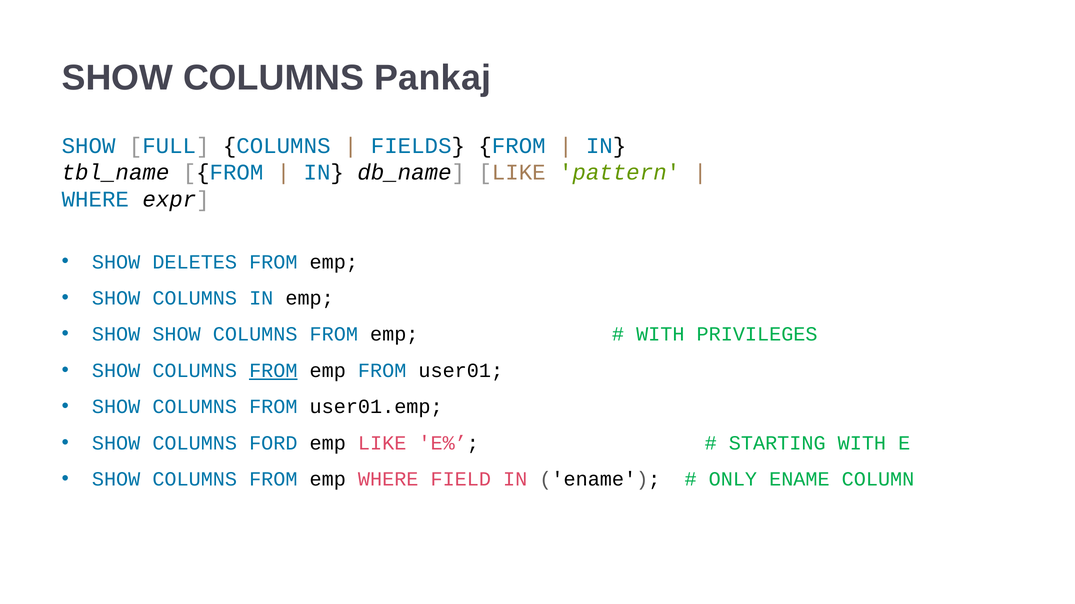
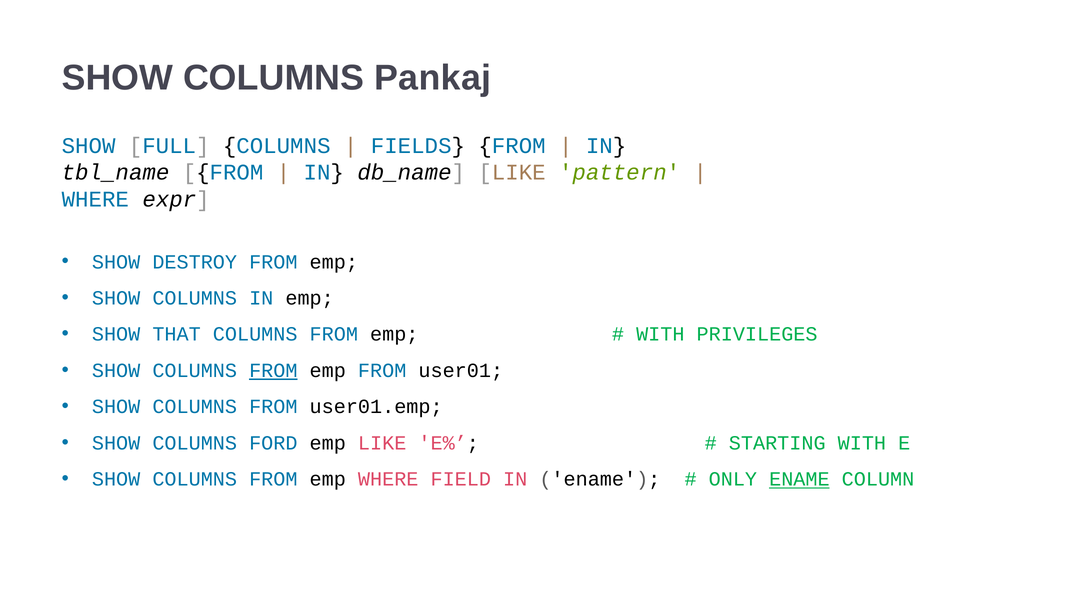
DELETES: DELETES -> DESTROY (195, 262)
SHOW SHOW: SHOW -> THAT (177, 335)
ENAME underline: none -> present (799, 480)
